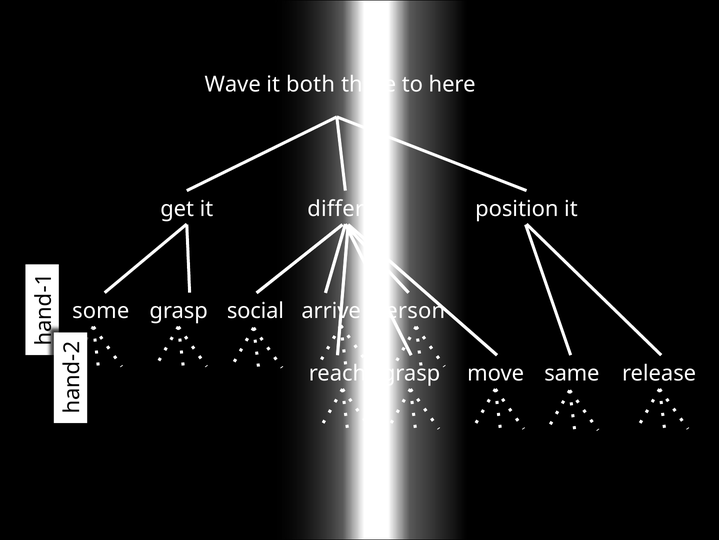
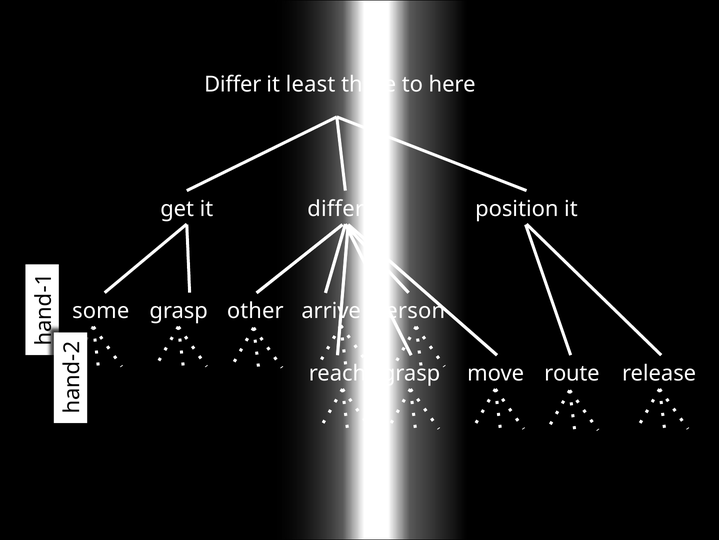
Wave: Wave -> Differ (233, 84)
both: both -> least (310, 84)
social: social -> other (255, 311)
same: same -> route (572, 373)
